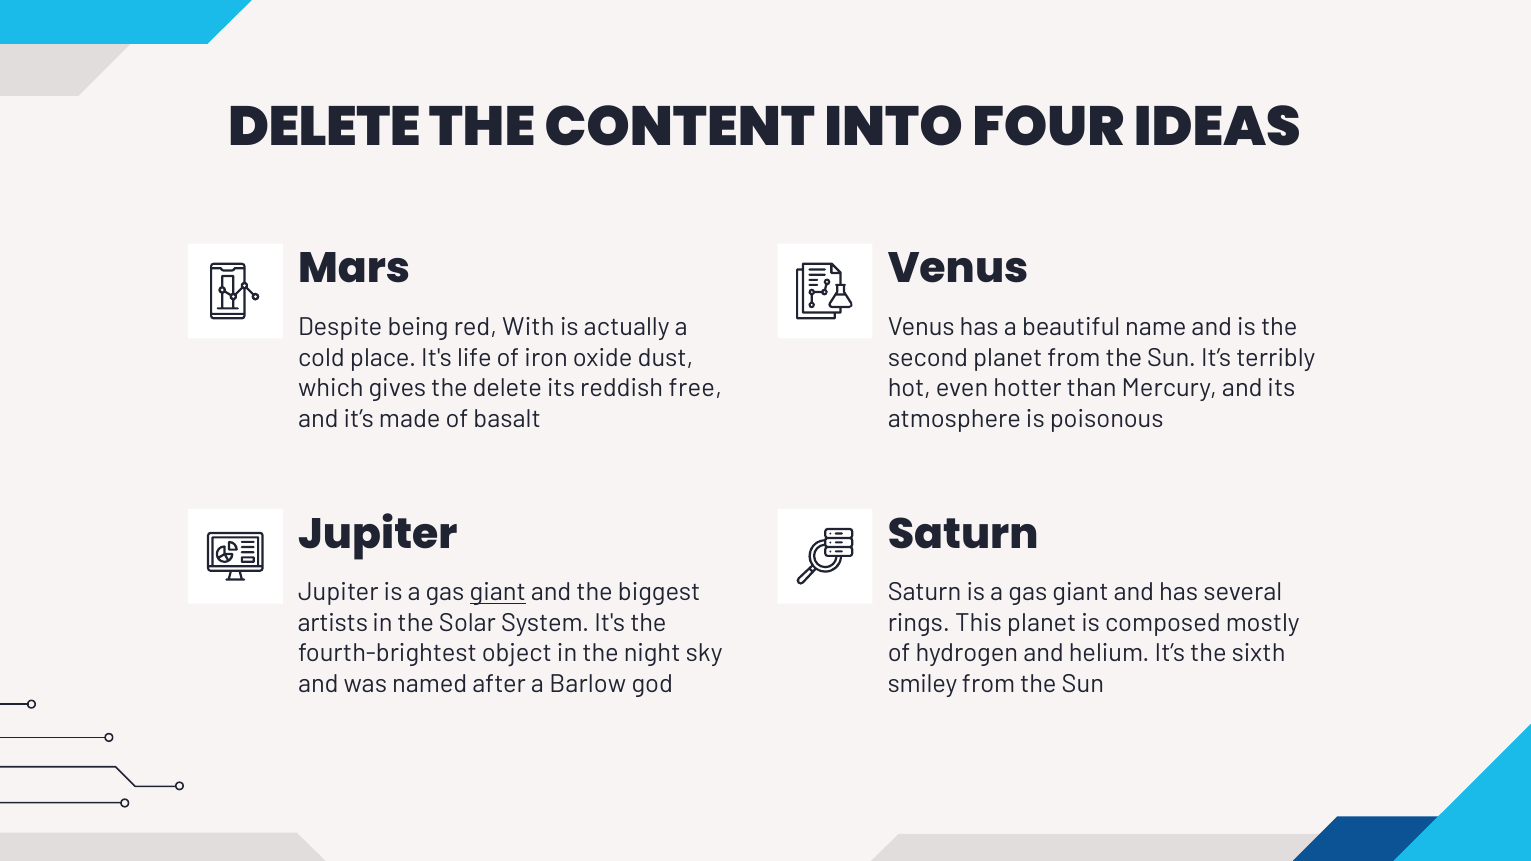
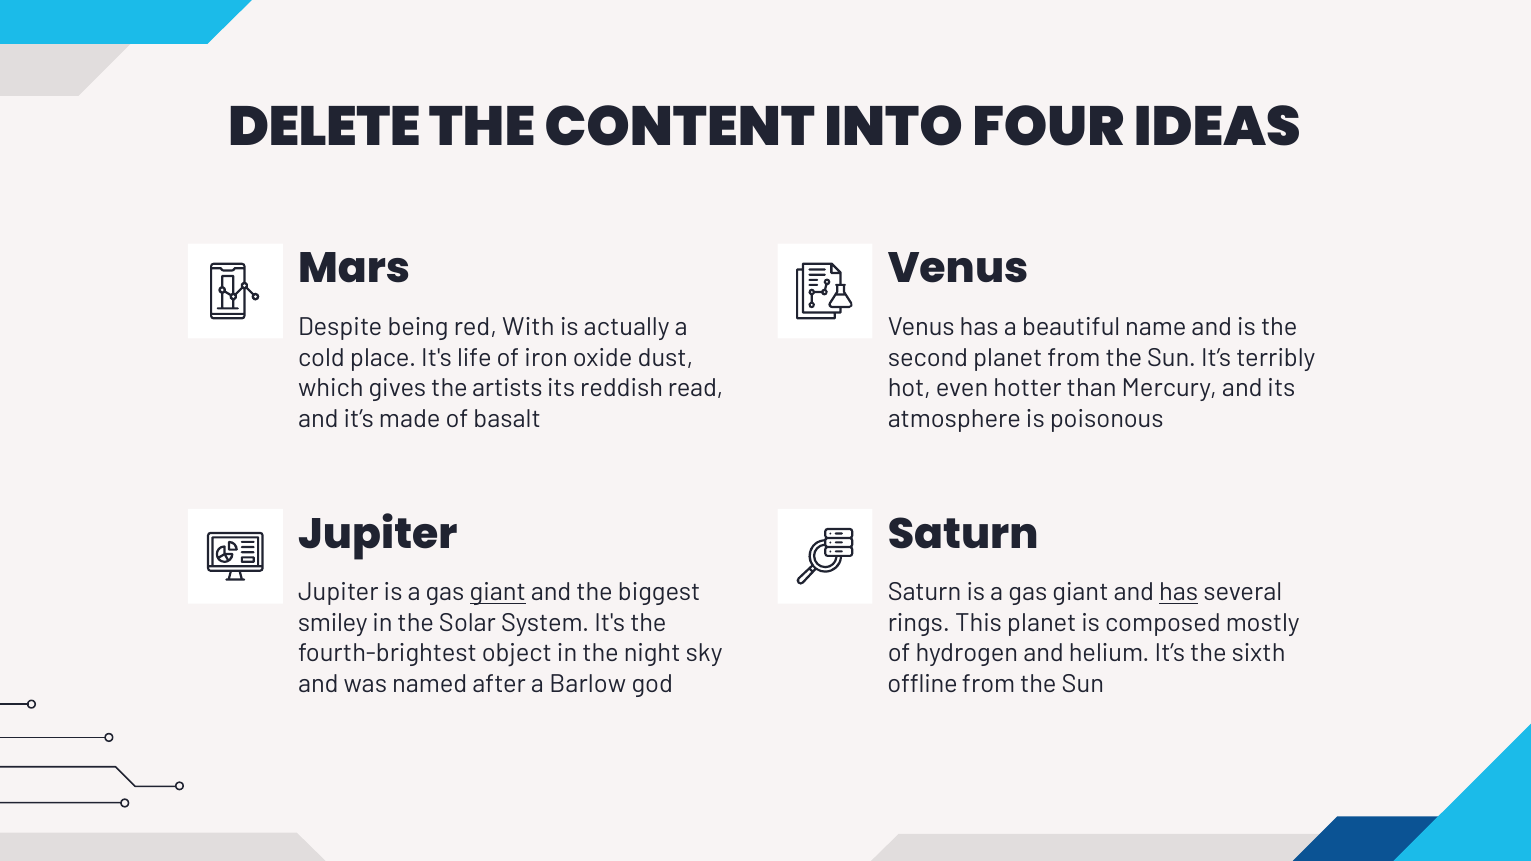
the delete: delete -> artists (507, 388)
free: free -> read (696, 388)
has underline: none -> present (1179, 592)
artists: artists -> smiley (333, 623)
smiley: smiley -> offline (923, 684)
